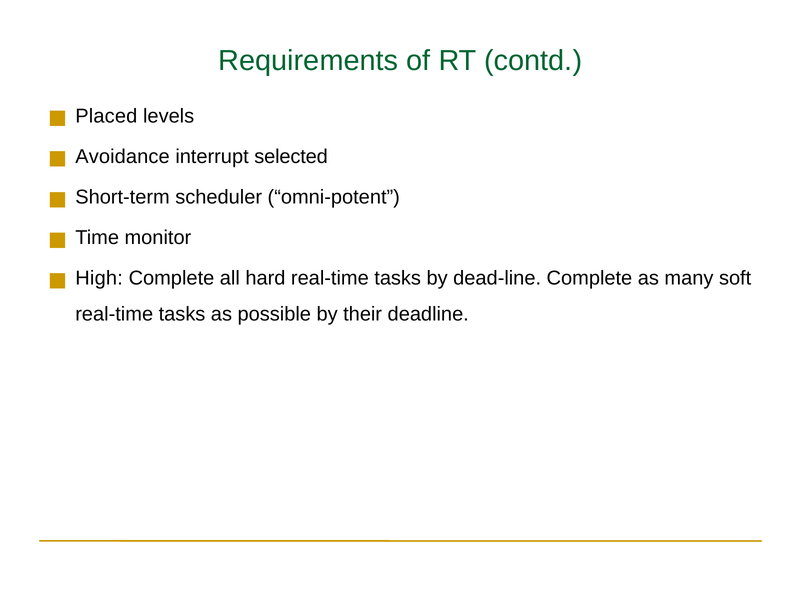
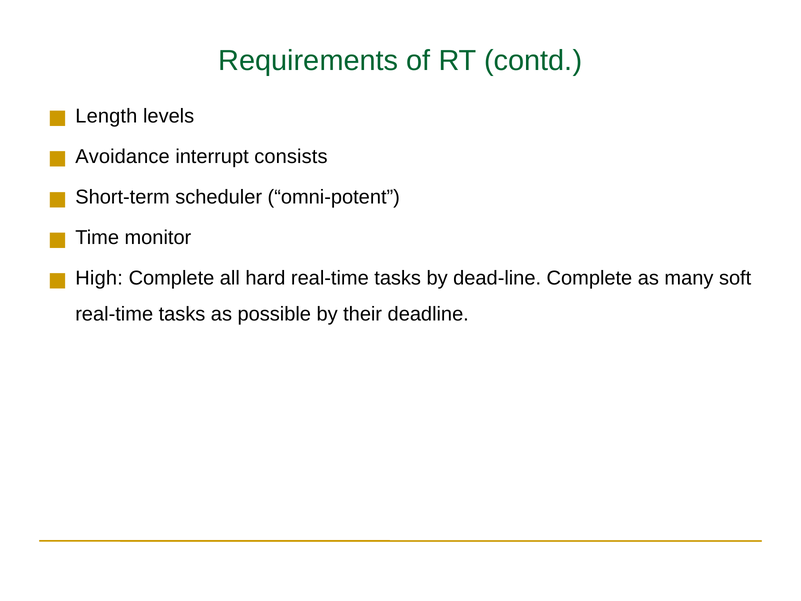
Placed: Placed -> Length (106, 116)
selected: selected -> consists (291, 157)
